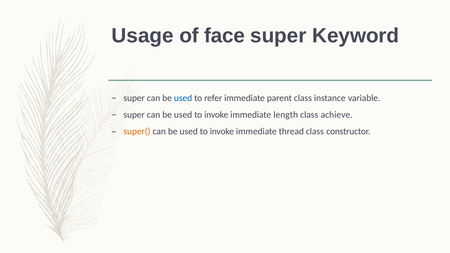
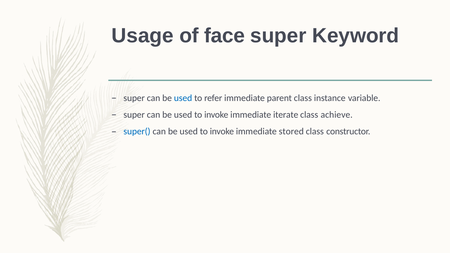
length: length -> iterate (286, 115)
super( colour: orange -> blue (137, 131)
thread: thread -> stored (291, 131)
